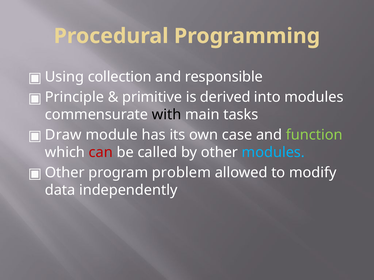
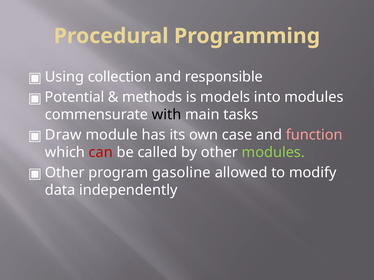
Principle: Principle -> Potential (75, 97)
primitive: primitive -> methods (152, 97)
derived: derived -> models (225, 97)
function colour: light green -> pink (314, 135)
modules colour: light blue -> light green (273, 153)
problem: problem -> gasoline (181, 173)
